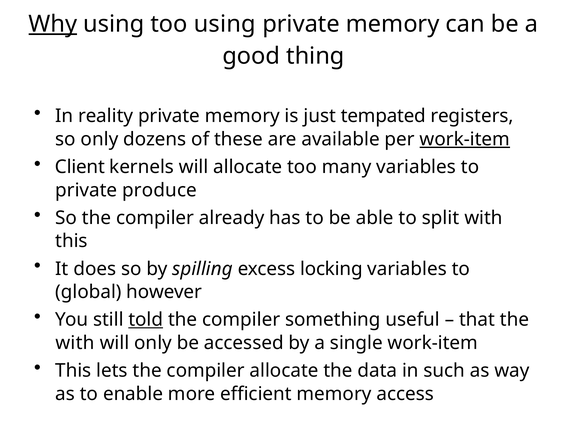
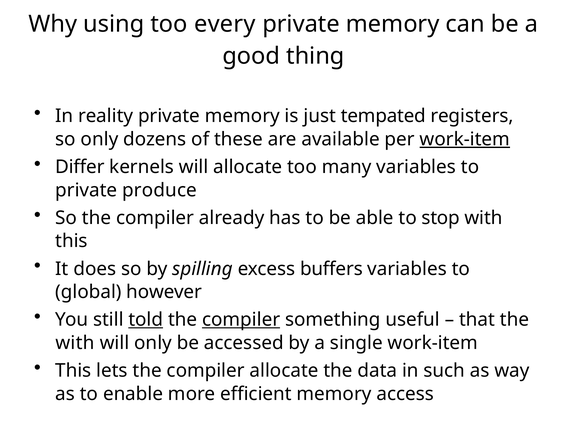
Why underline: present -> none (53, 24)
too using: using -> every (225, 24)
Client: Client -> Differ (80, 167)
split: split -> stop (441, 218)
locking: locking -> buffers (331, 269)
compiler underline: none -> present (241, 320)
